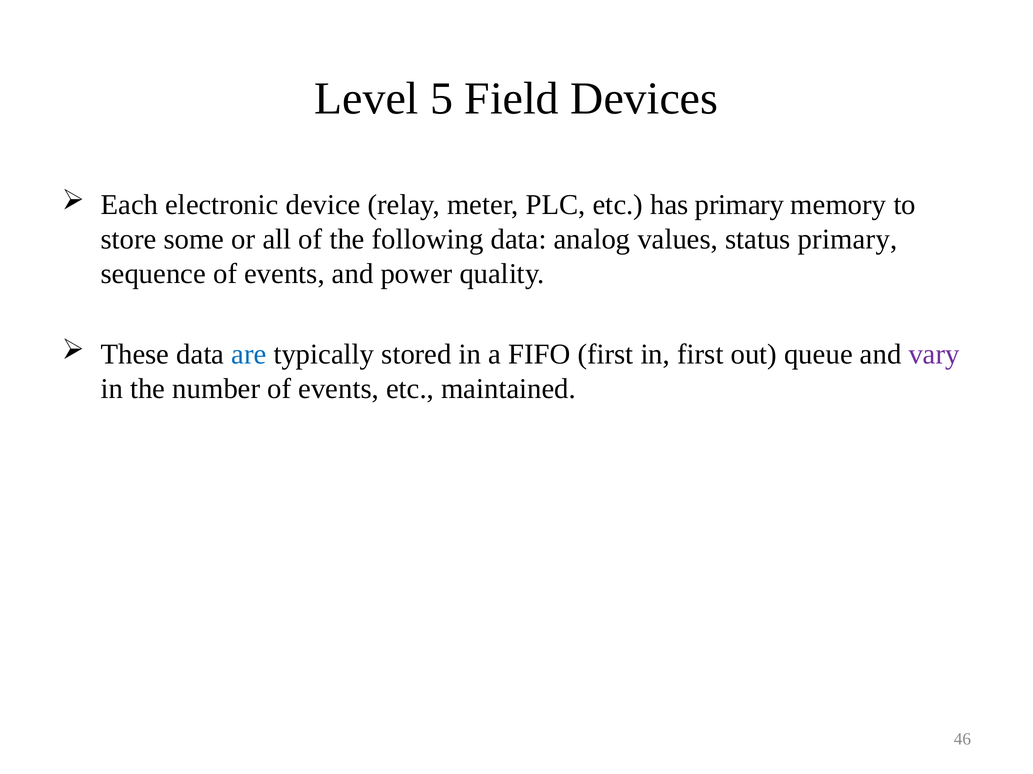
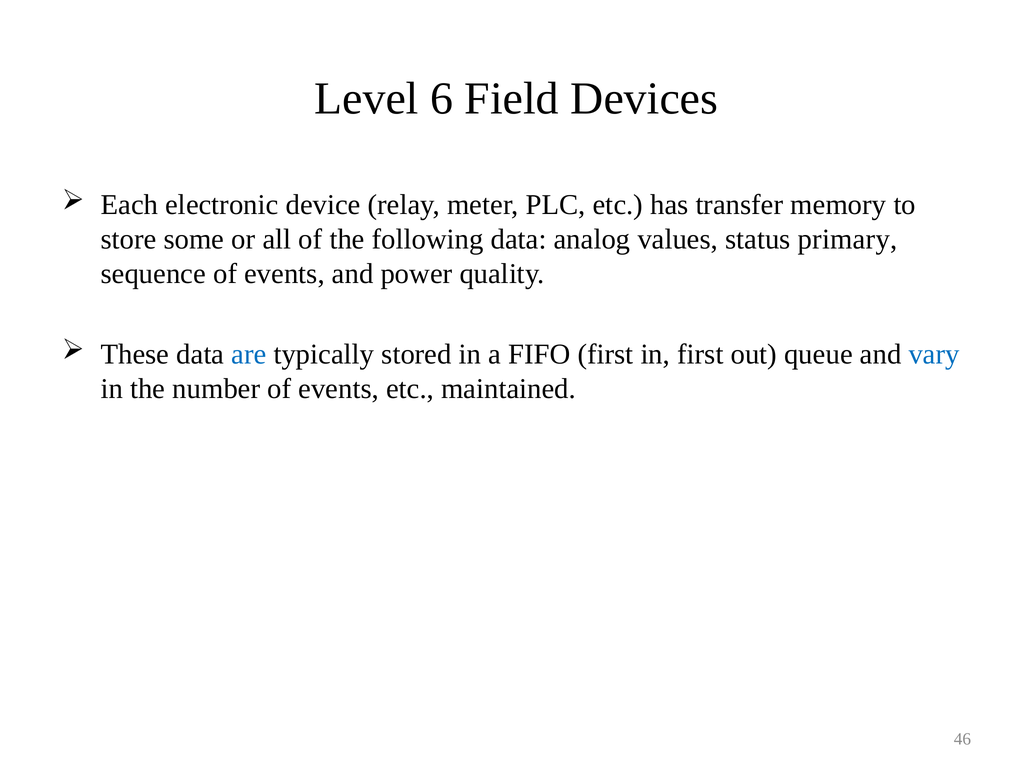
5: 5 -> 6 (442, 99)
has primary: primary -> transfer (739, 205)
vary colour: purple -> blue (934, 355)
